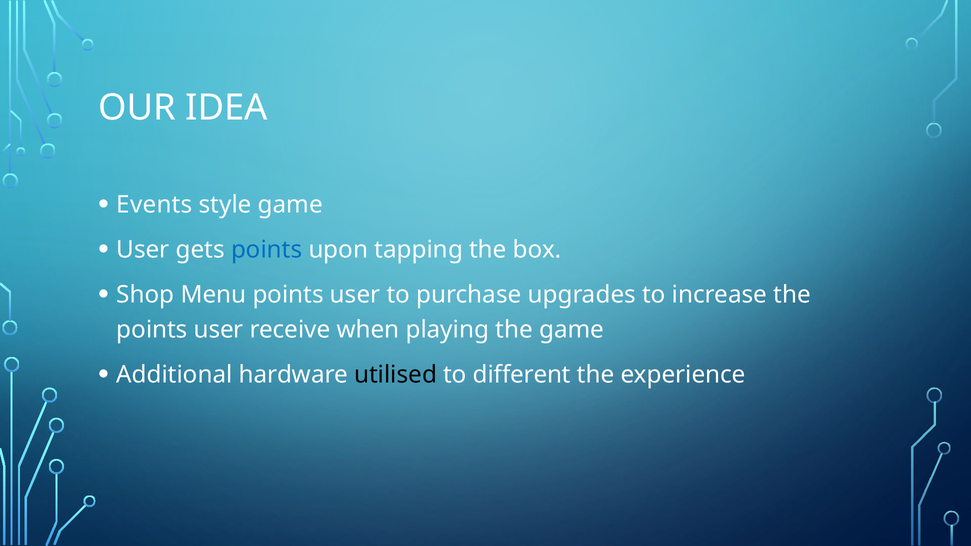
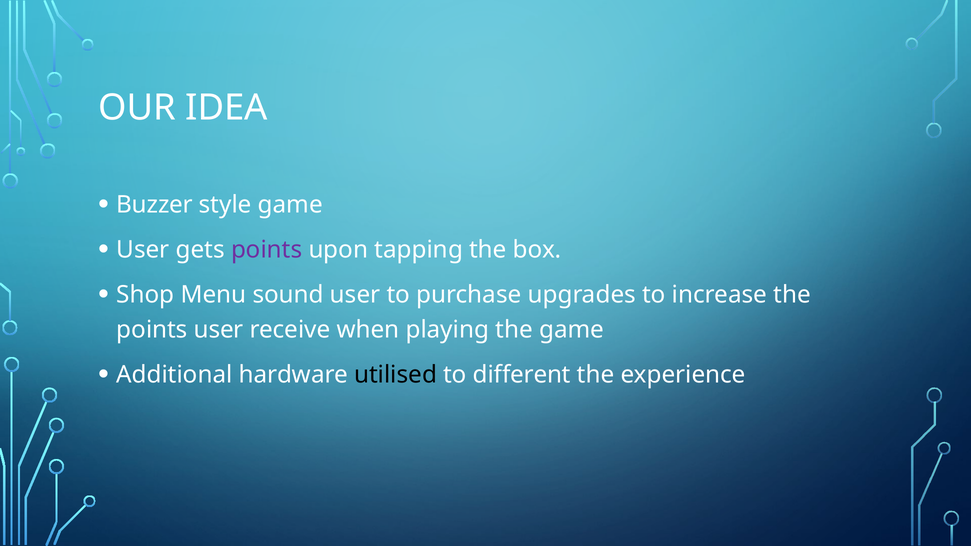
Events: Events -> Buzzer (155, 205)
points colour: blue -> purple (267, 250)
Menu points: points -> sound (288, 295)
